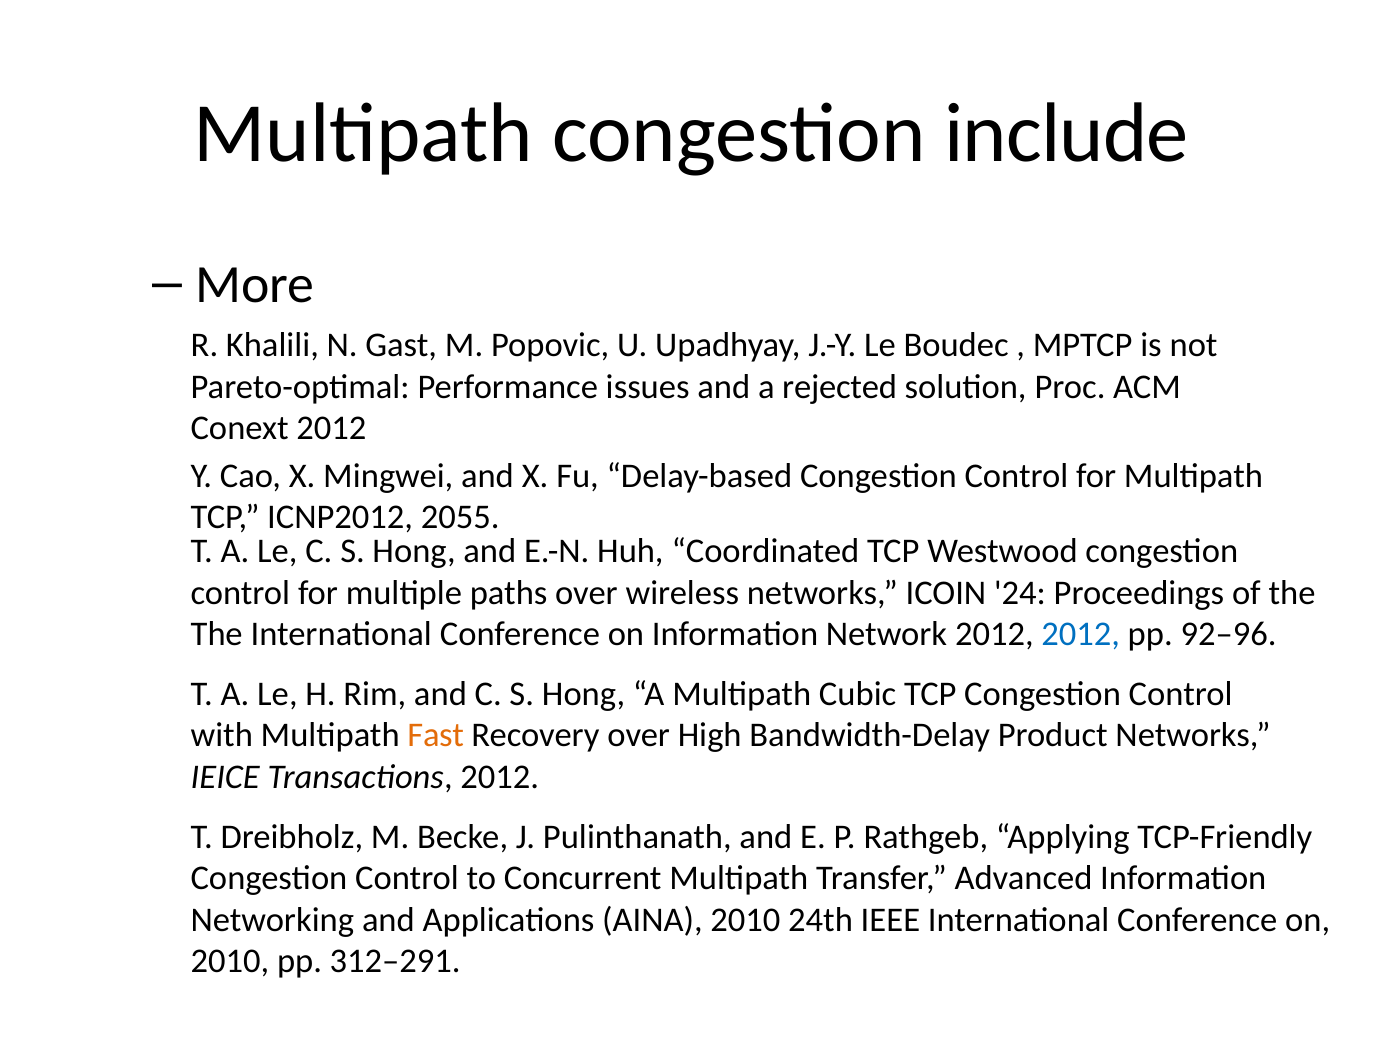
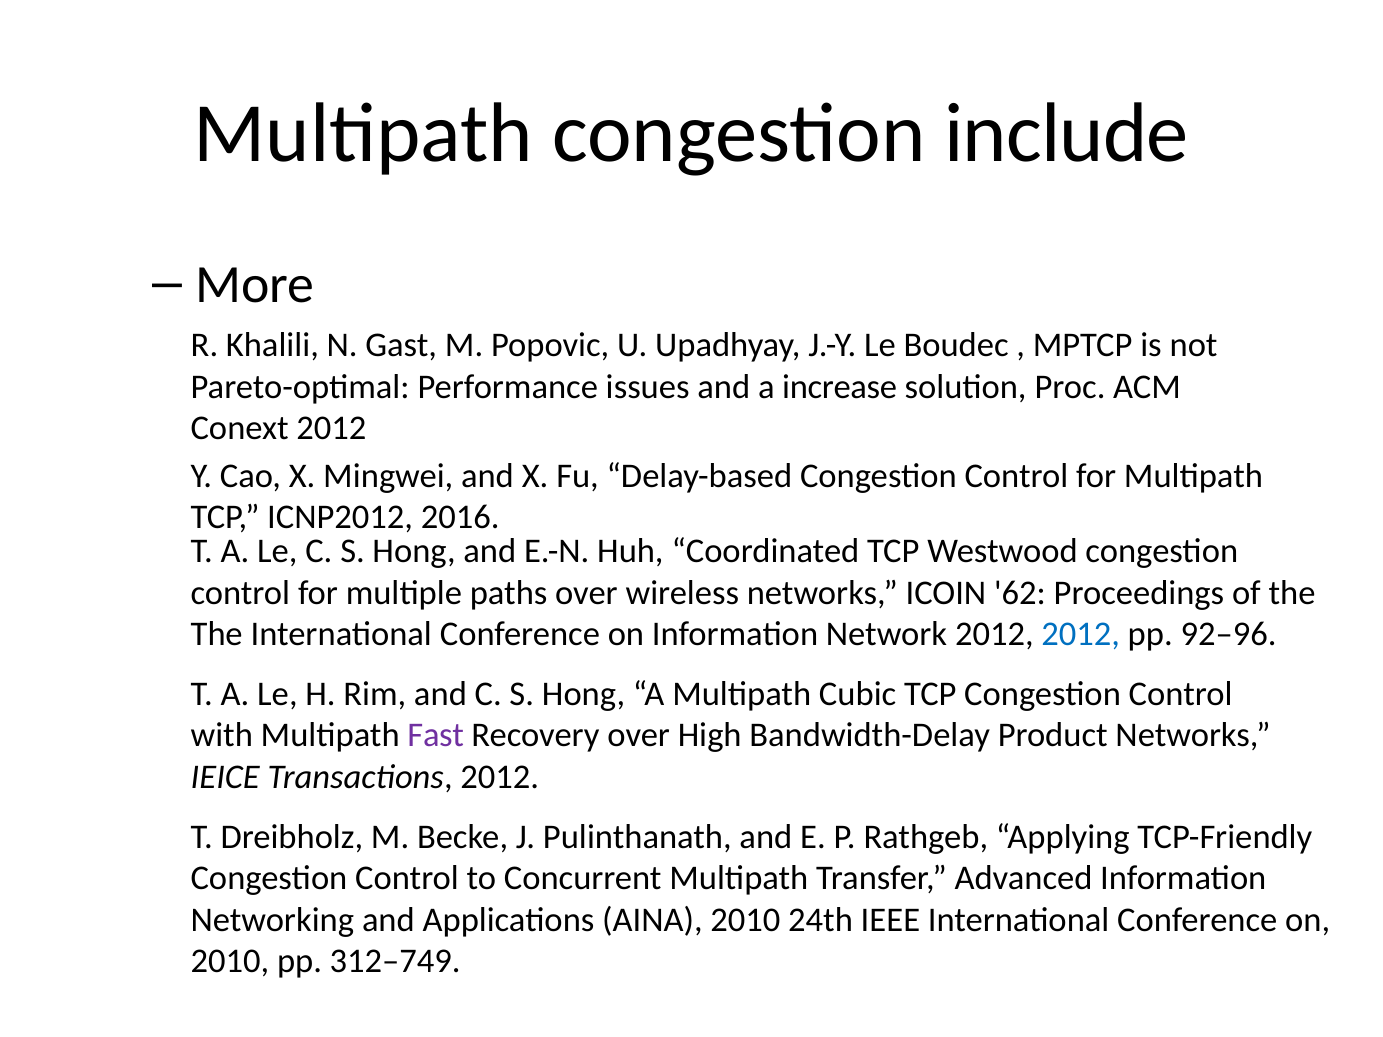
rejected: rejected -> increase (840, 387)
2055: 2055 -> 2016 (460, 518)
24: 24 -> 62 (1020, 593)
Fast colour: orange -> purple (436, 736)
312–291: 312–291 -> 312–749 (395, 962)
